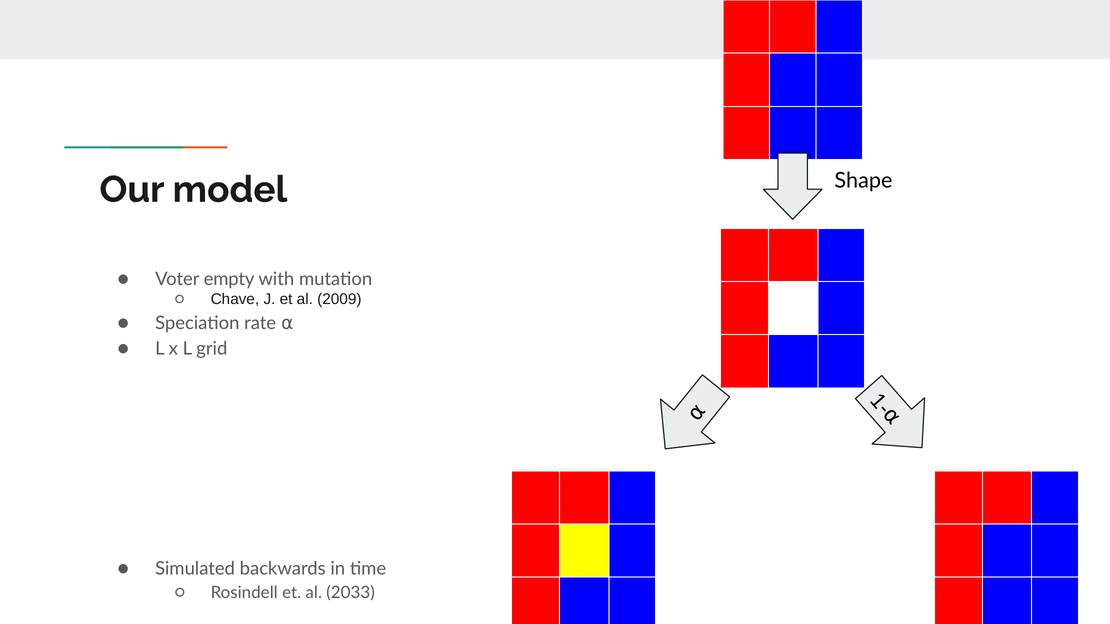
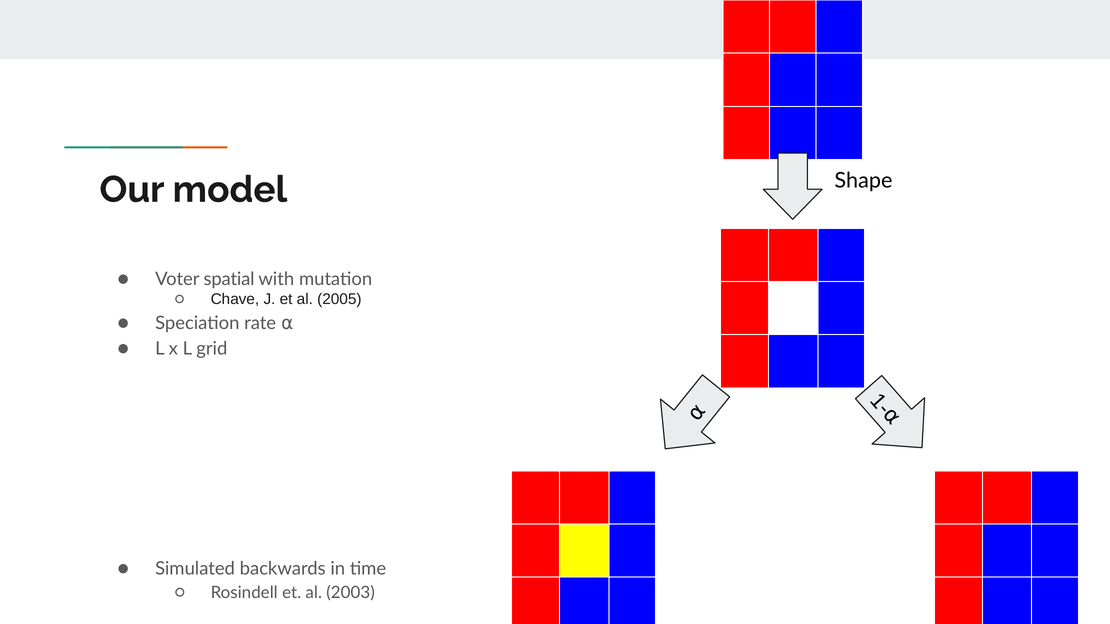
empty: empty -> spatial (229, 279)
2009: 2009 -> 2005 (339, 299)
2033: 2033 -> 2003 (351, 593)
